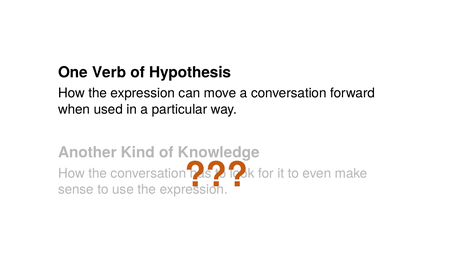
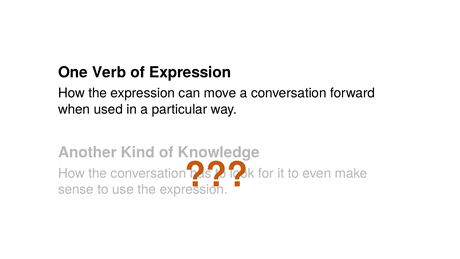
of Hypothesis: Hypothesis -> Expression (190, 72)
